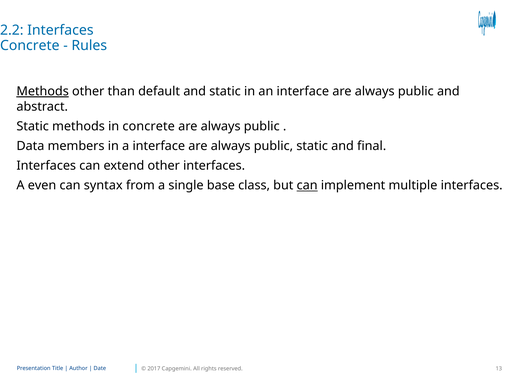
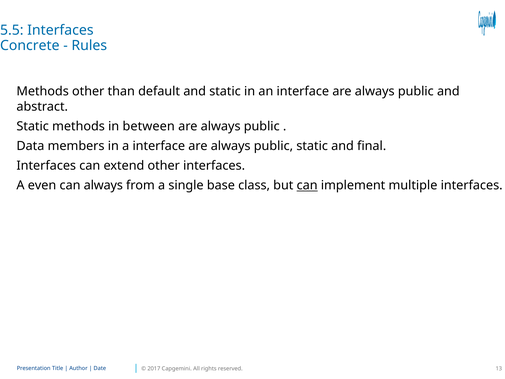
2.2: 2.2 -> 5.5 (12, 30)
Methods underline: present -> none (43, 91)
in concrete: concrete -> between (149, 126)
can syntax: syntax -> always (103, 185)
